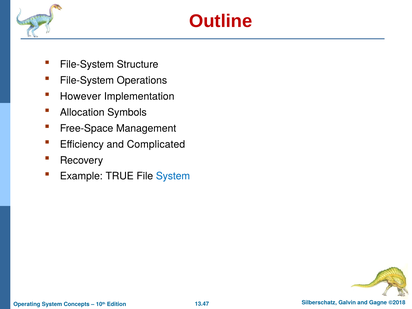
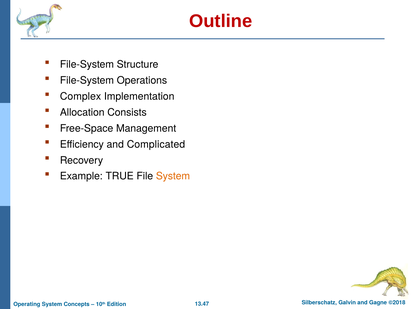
However: However -> Complex (81, 96)
Symbols: Symbols -> Consists (127, 112)
System colour: blue -> orange (173, 176)
